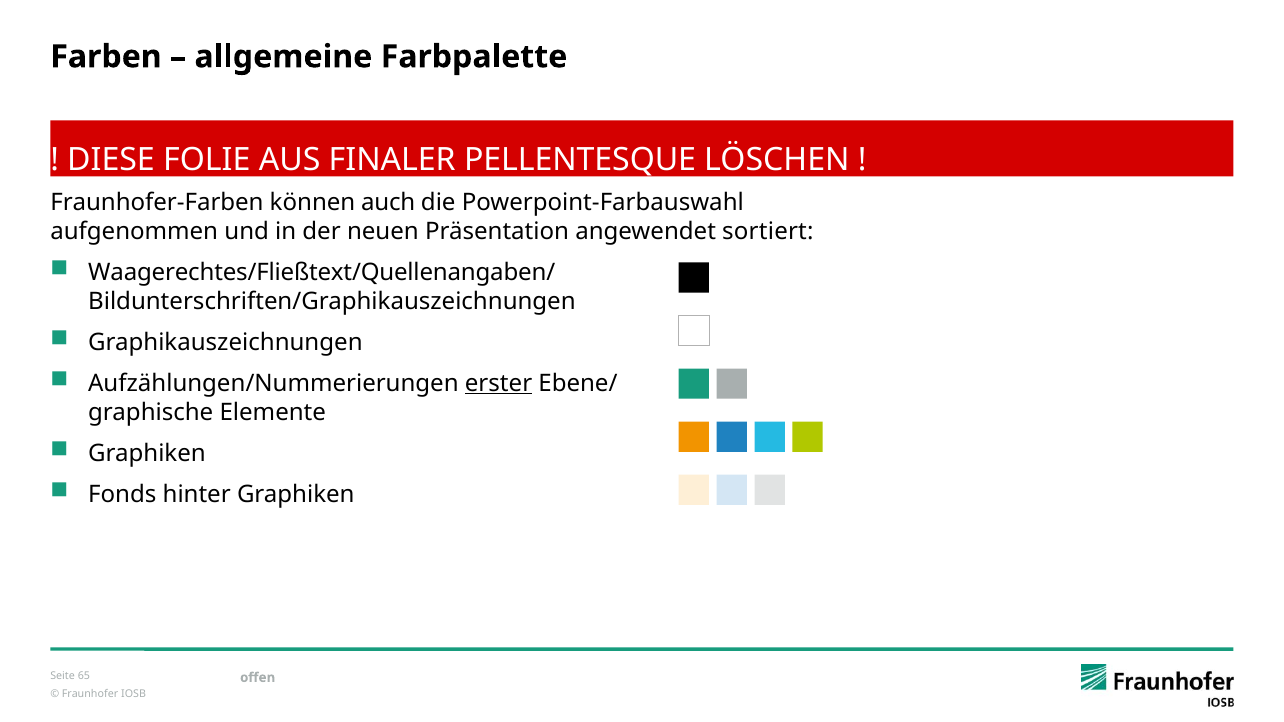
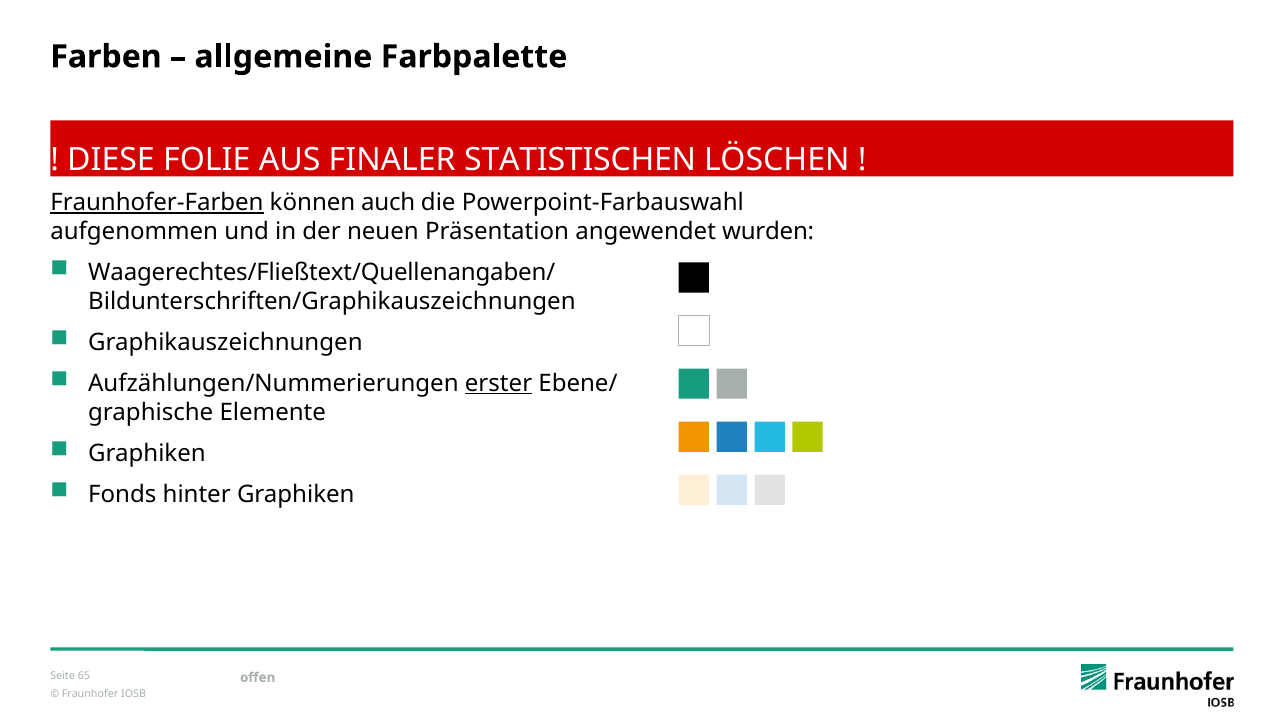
PELLENTESQUE: PELLENTESQUE -> STATISTISCHEN (580, 160)
Fraunhofer-Farben underline: none -> present (157, 203)
sortiert: sortiert -> wurden (768, 232)
